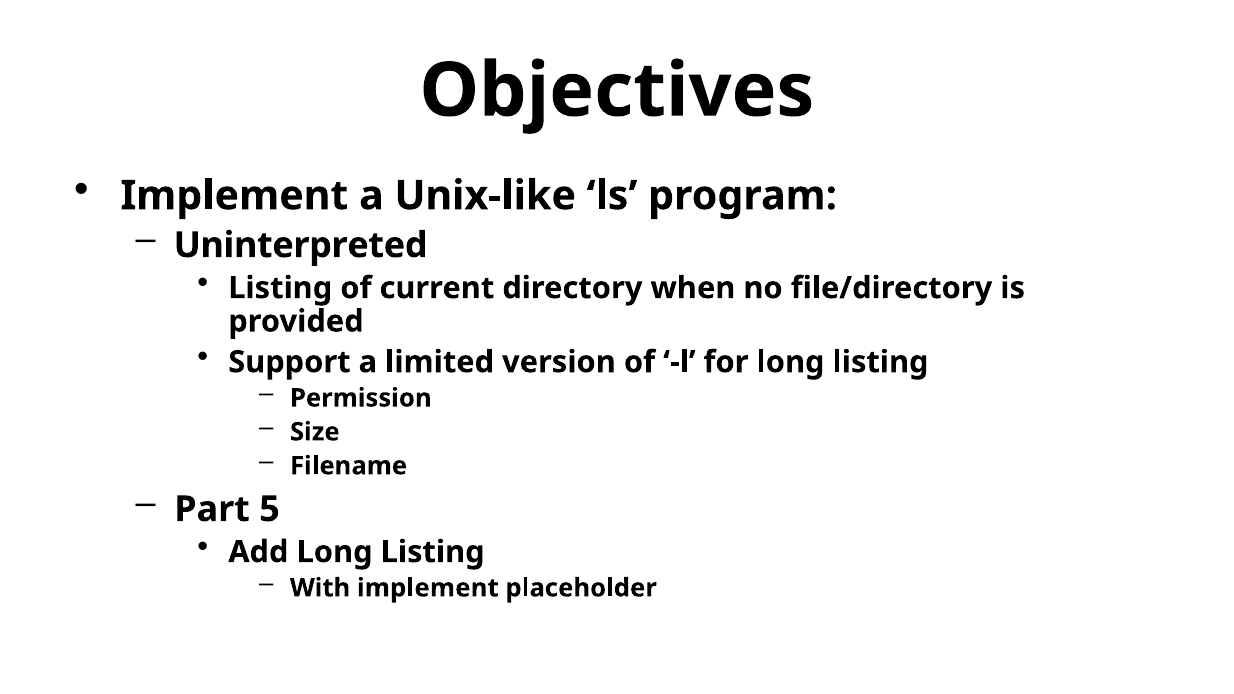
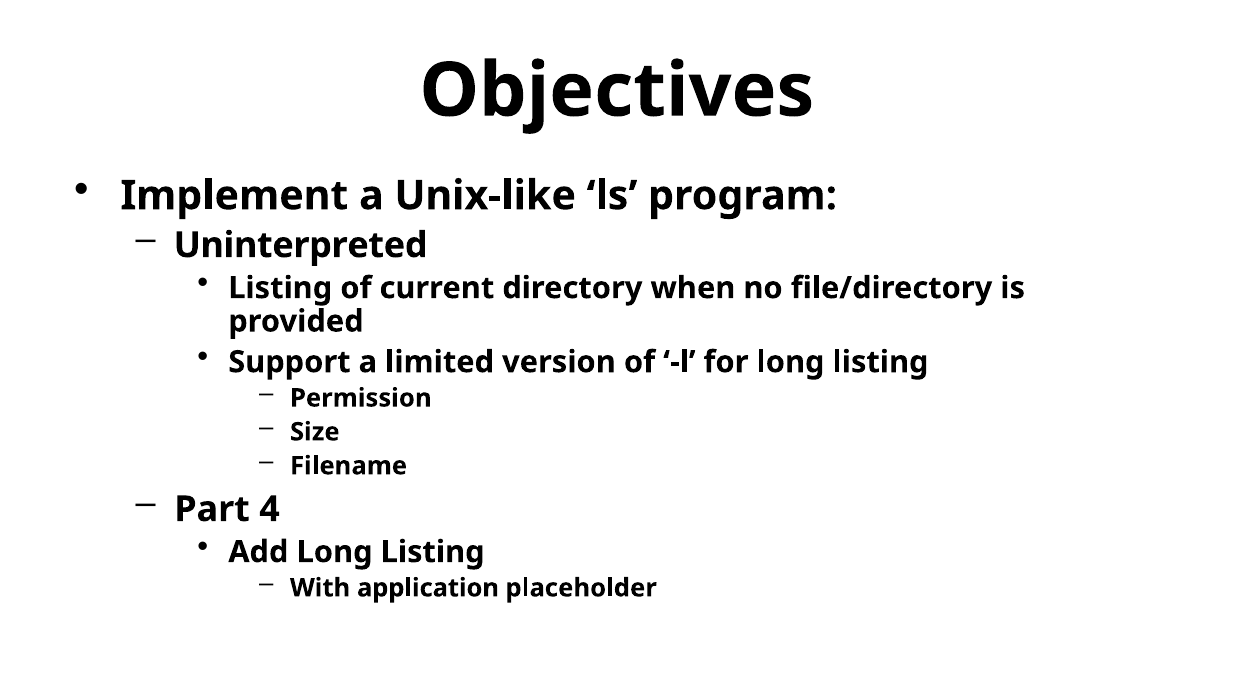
5: 5 -> 4 (269, 509)
With implement: implement -> application (428, 588)
